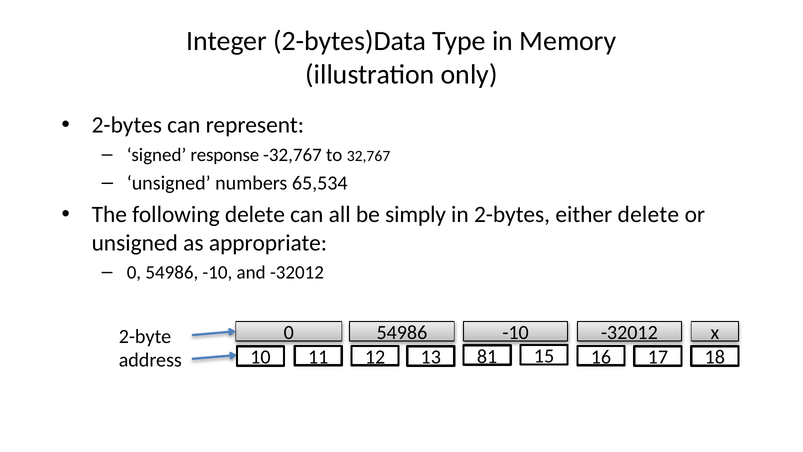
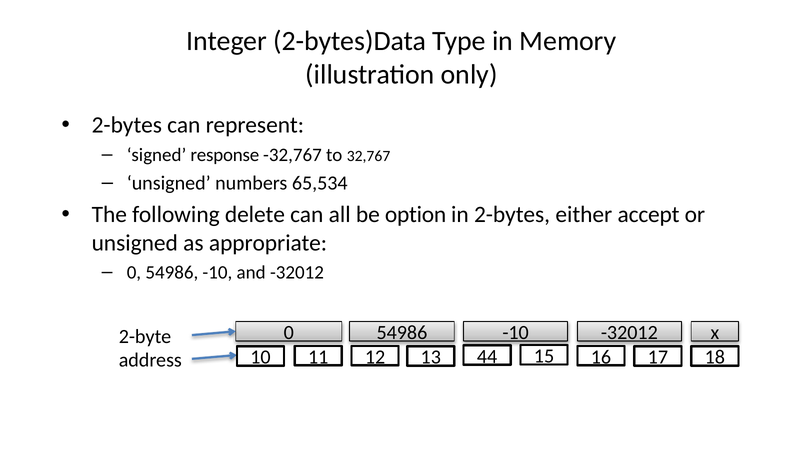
simply: simply -> option (416, 215)
either delete: delete -> accept (649, 215)
81: 81 -> 44 (487, 356)
